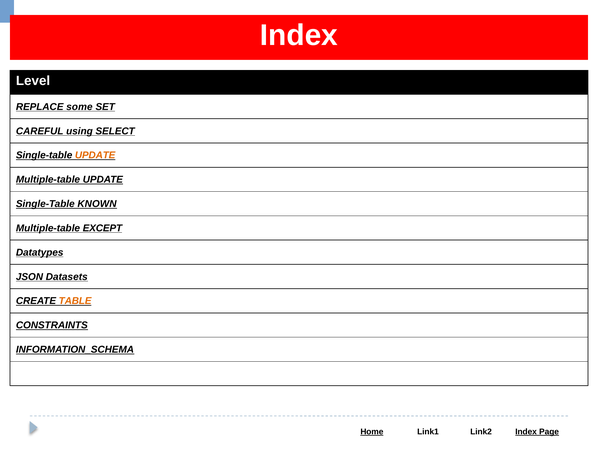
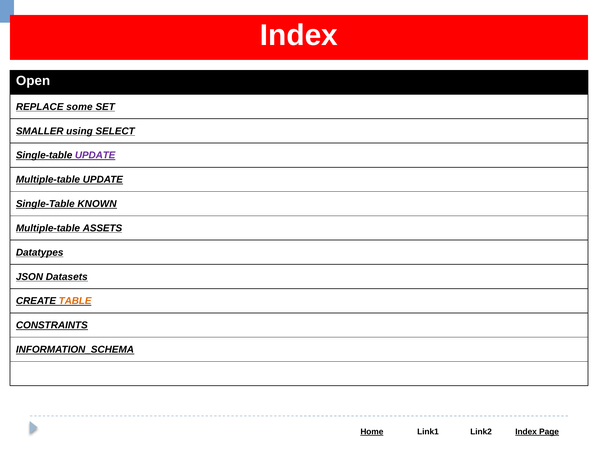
Level: Level -> Open (33, 81)
CAREFUL: CAREFUL -> SMALLER (40, 131)
UPDATE colour: orange -> purple (95, 155)
EXCEPT: EXCEPT -> ASSETS (102, 228)
